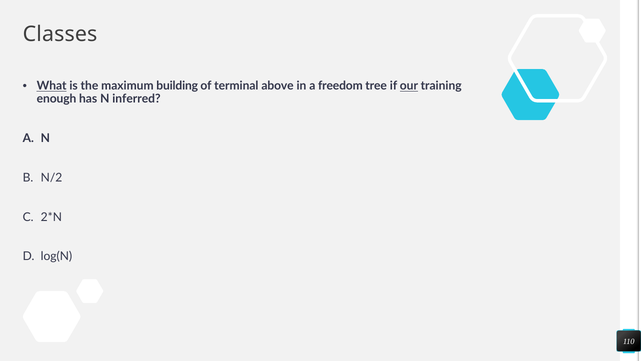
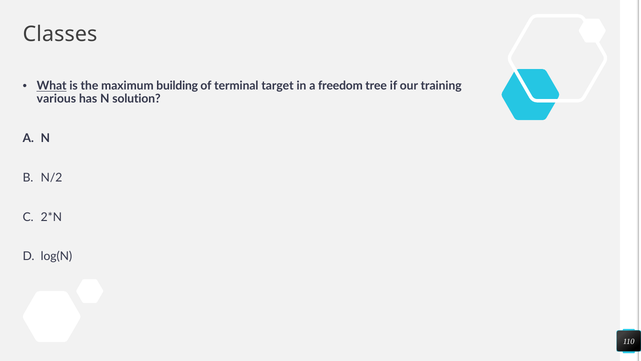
above: above -> target (278, 86)
our underline: present -> none (409, 86)
enough: enough -> various (56, 99)
inferred: inferred -> solution (136, 99)
